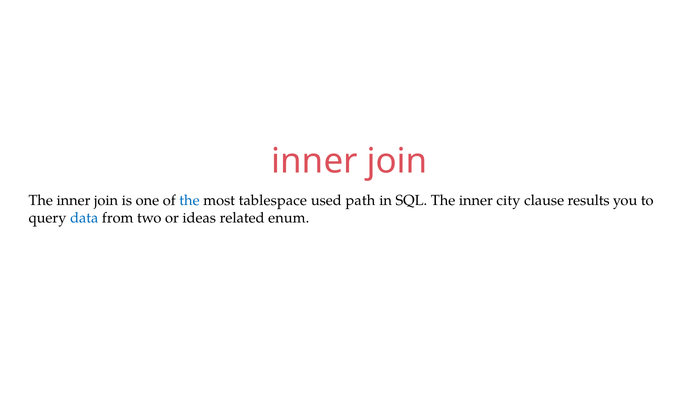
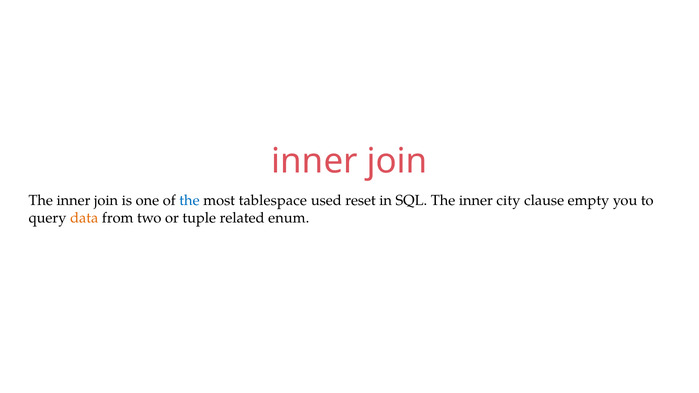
path: path -> reset (361, 201)
results: results -> empty (588, 201)
data colour: blue -> orange (84, 218)
ideas: ideas -> tuple (199, 218)
